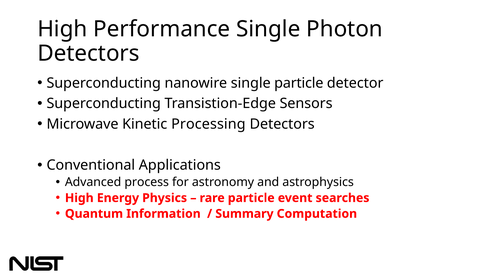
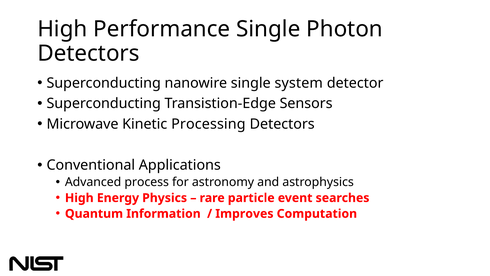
single particle: particle -> system (299, 83)
Summary: Summary -> Improves (244, 213)
